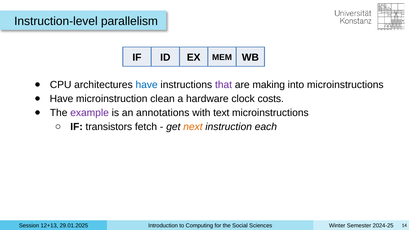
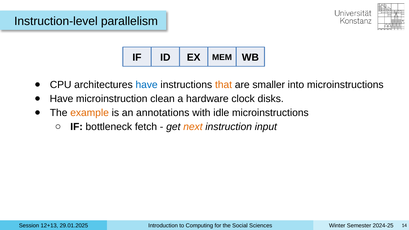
that colour: purple -> orange (224, 85)
making: making -> smaller (269, 85)
costs: costs -> disks (271, 99)
example colour: purple -> orange (90, 113)
text: text -> idle (221, 113)
transistors: transistors -> bottleneck (109, 127)
each: each -> input (266, 127)
